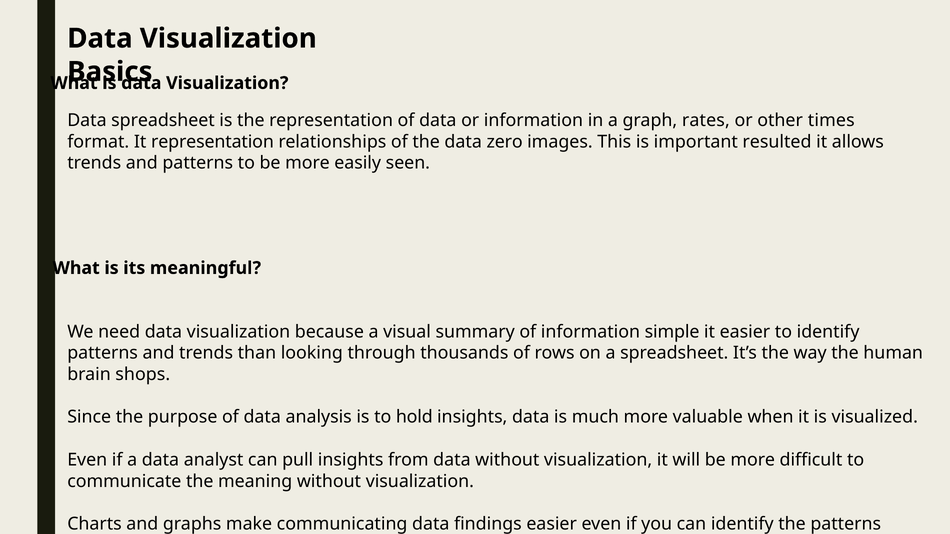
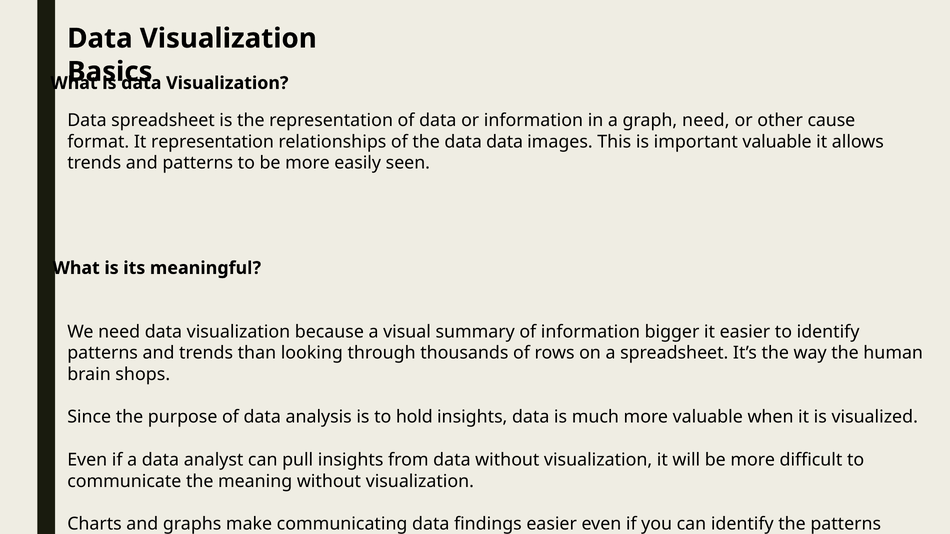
graph rates: rates -> need (706, 120)
times: times -> cause (831, 120)
data zero: zero -> data (505, 142)
important resulted: resulted -> valuable (777, 142)
simple: simple -> bigger (672, 332)
